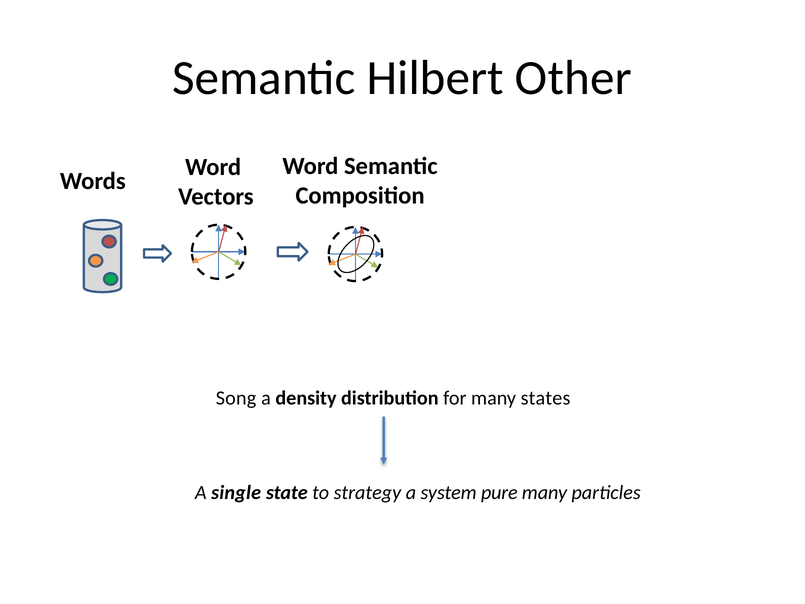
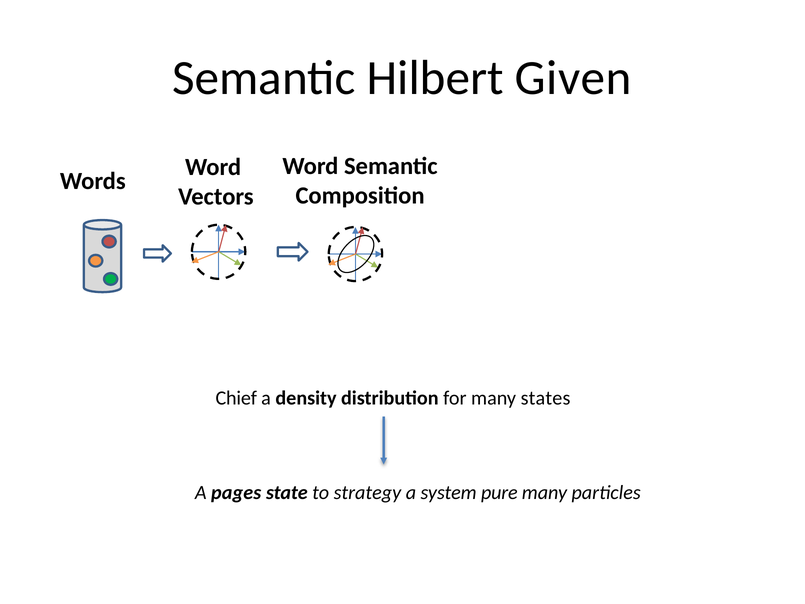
Other: Other -> Given (573, 78)
Song: Song -> Chief (236, 398)
single: single -> pages (236, 493)
